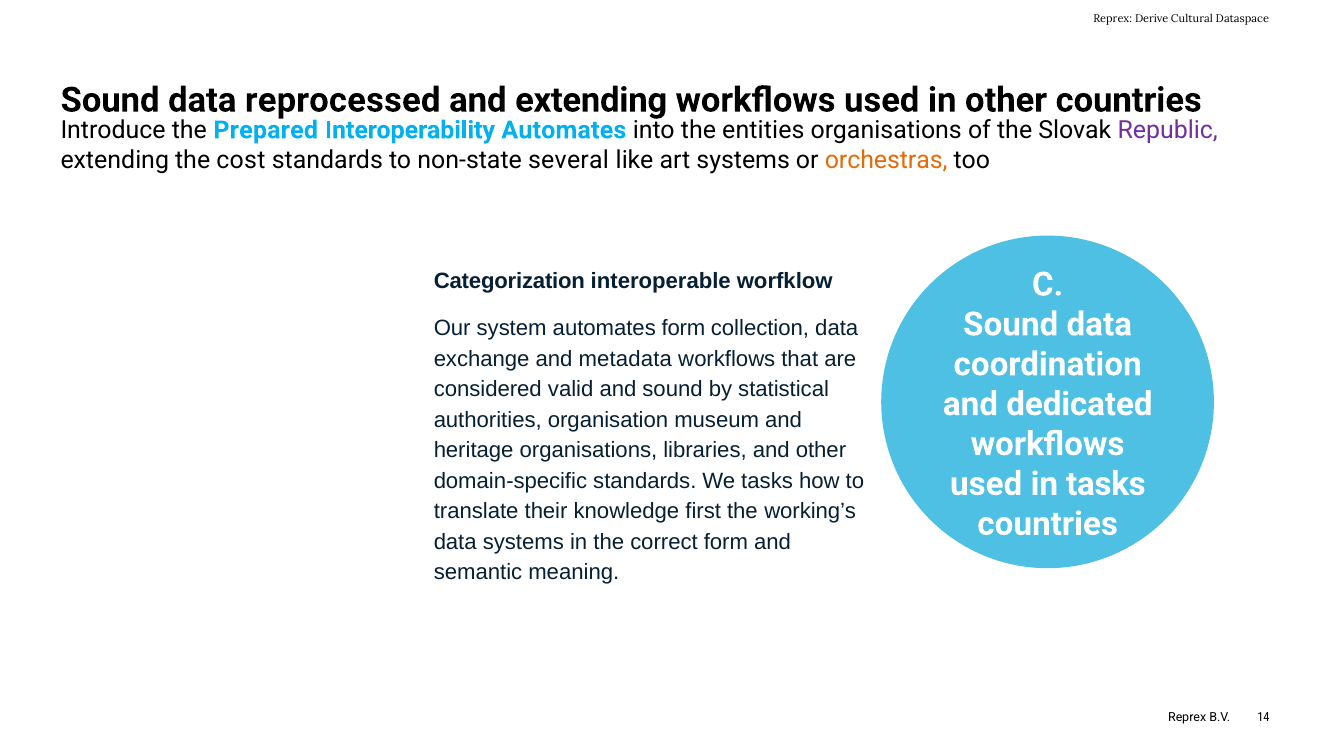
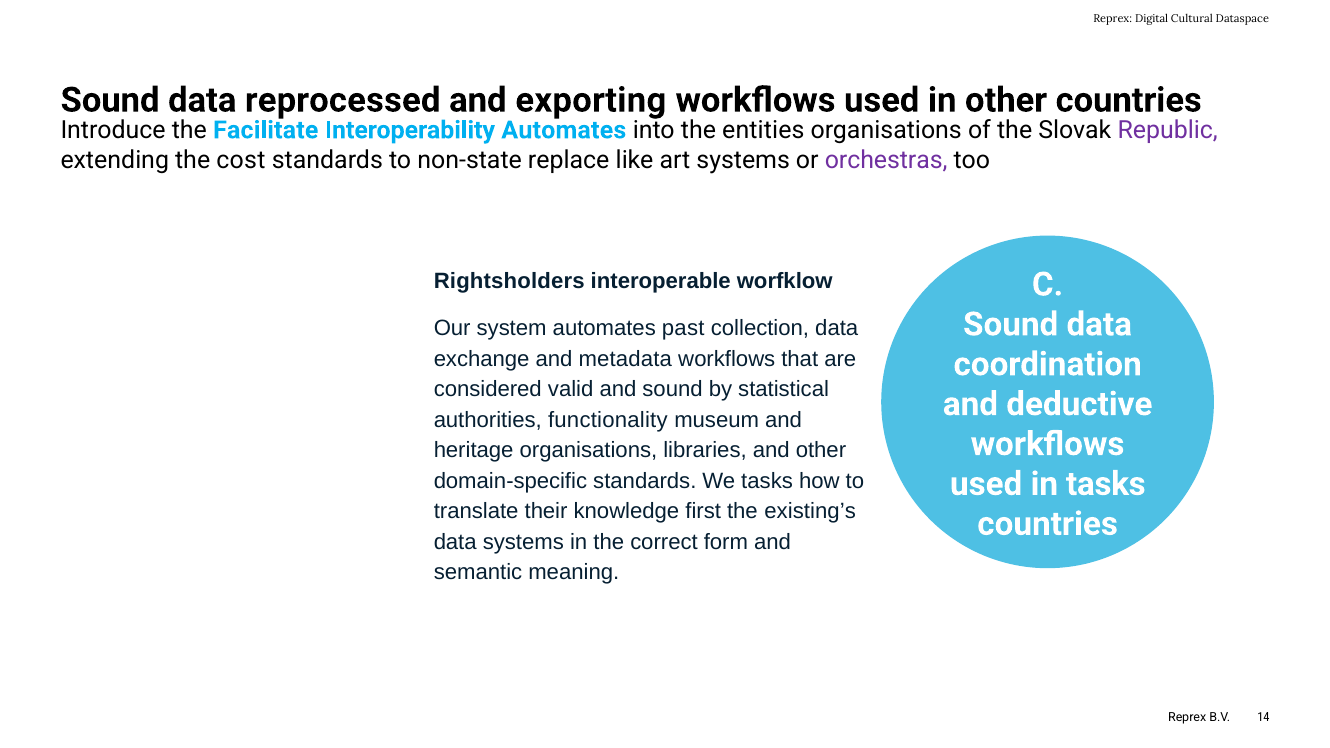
Derive: Derive -> Digital (1152, 18)
and extending: extending -> exporting (591, 100)
Prepared: Prepared -> Facilitate (266, 130)
several: several -> replace (569, 160)
orchestras colour: orange -> purple (886, 160)
Categorization: Categorization -> Rightsholders (509, 281)
automates form: form -> past (683, 328)
dedicated: dedicated -> deductive (1079, 404)
organisation: organisation -> functionality (608, 420)
working’s: working’s -> existing’s (810, 512)
